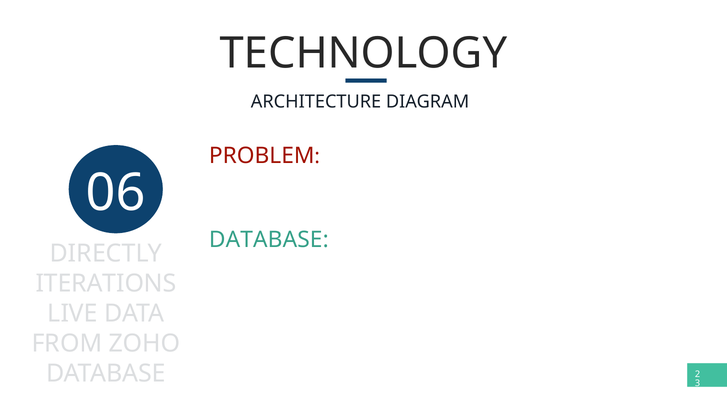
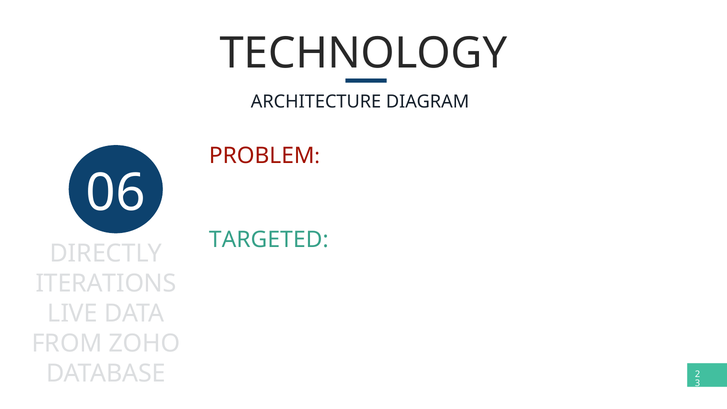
DATABASE: DATABASE -> TARGETED (269, 240)
